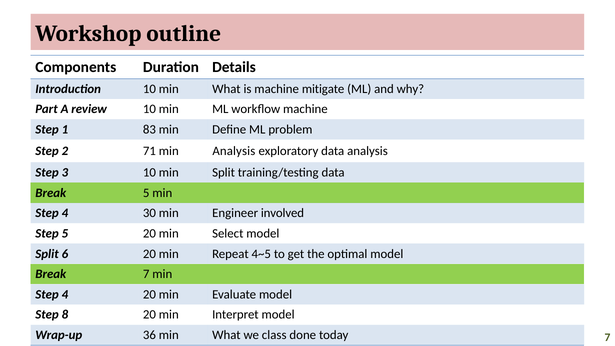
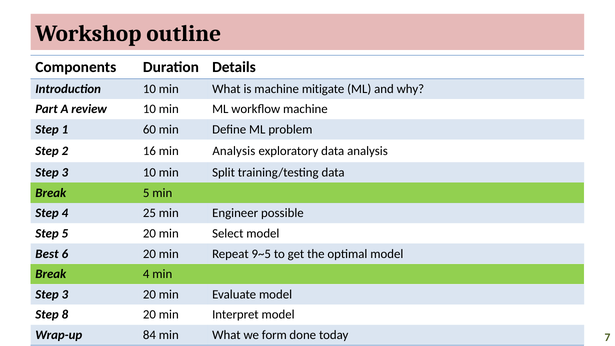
83: 83 -> 60 (149, 129)
71: 71 -> 16 (149, 151)
30: 30 -> 25 (149, 213)
involved: involved -> possible (282, 213)
Split: Split -> Best (47, 254)
4~5: 4~5 -> 9~5 (261, 254)
Break 7: 7 -> 4 (146, 274)
4: 4 -> 3 (65, 294)
36: 36 -> 84 (149, 335)
class: class -> form (274, 335)
